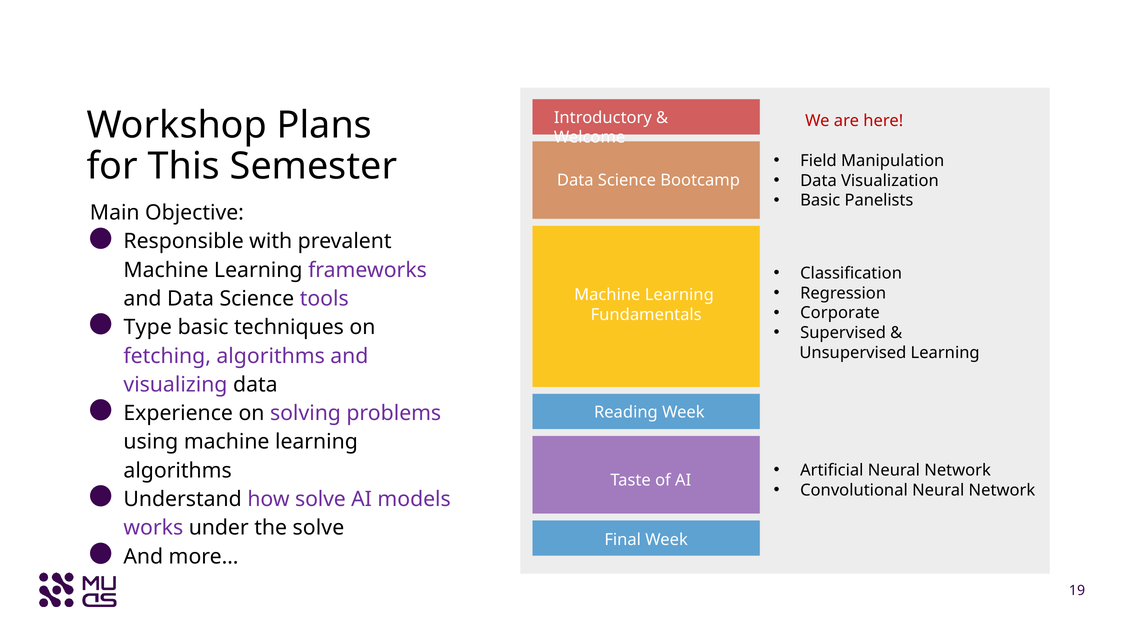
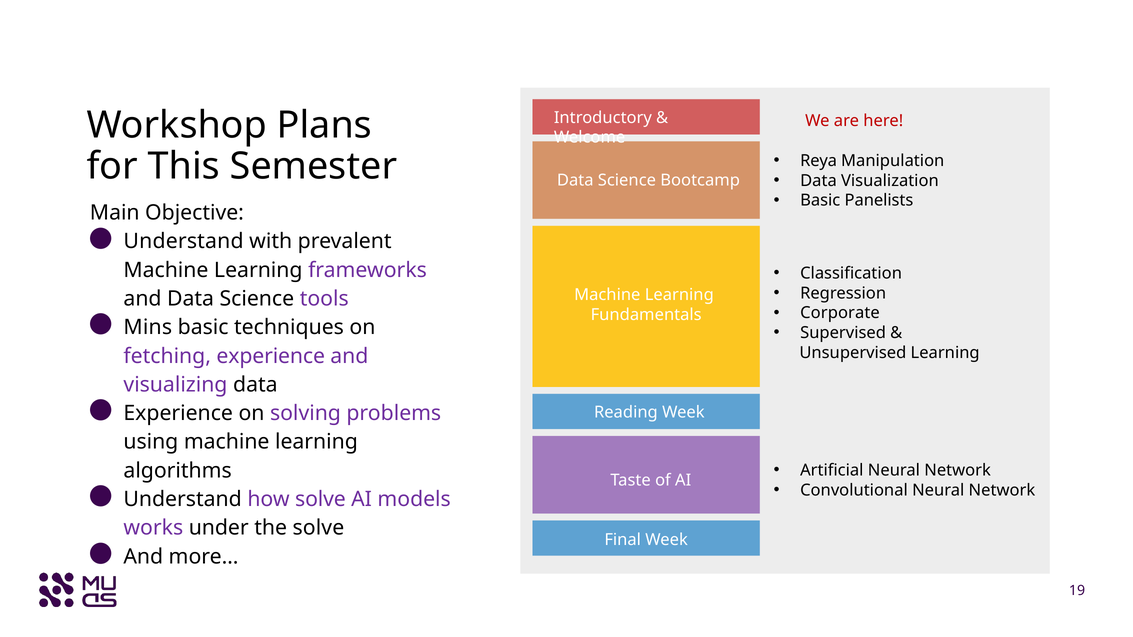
Field: Field -> Reya (819, 161)
Responsible: Responsible -> Understand (184, 241)
Type: Type -> Mins (148, 327)
fetching algorithms: algorithms -> experience (271, 356)
